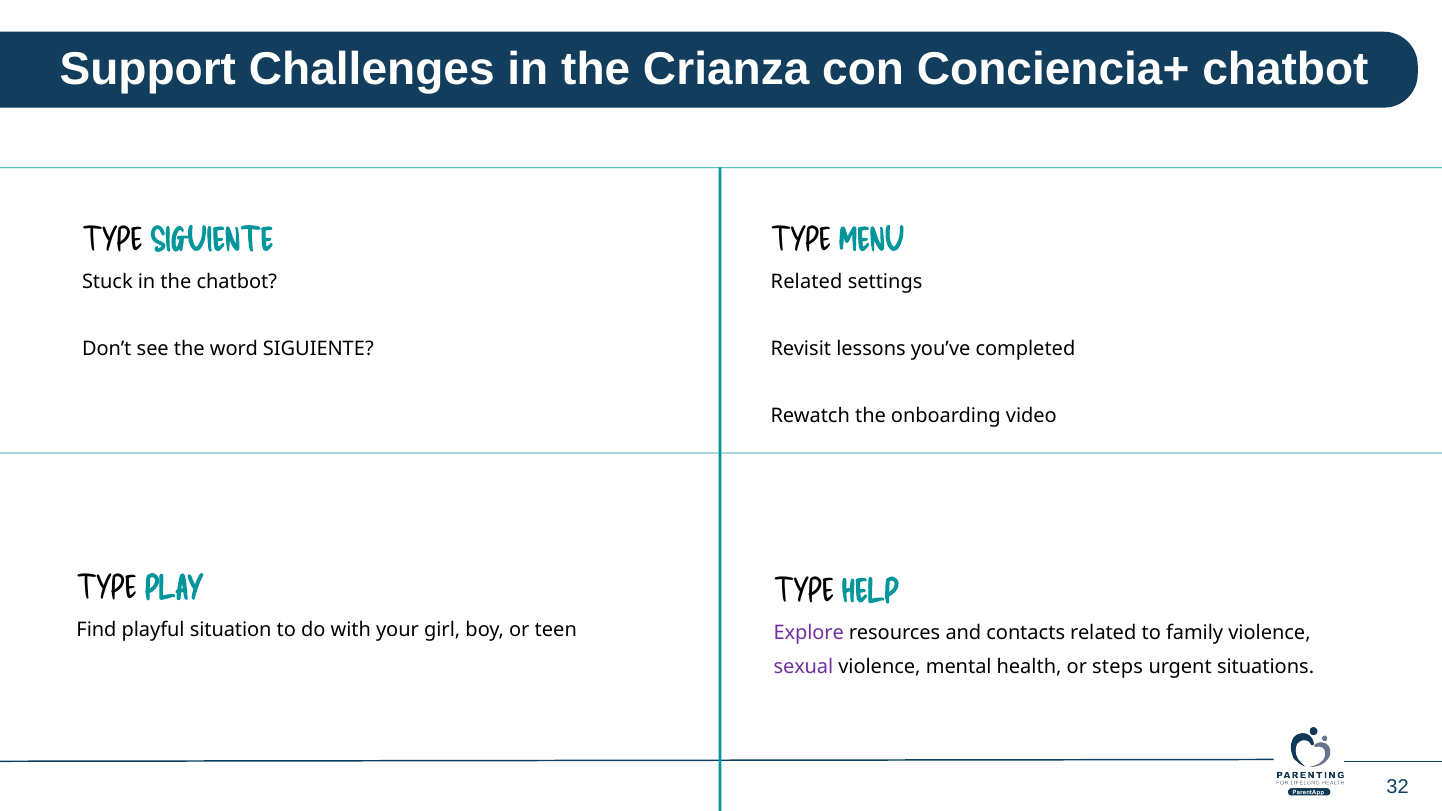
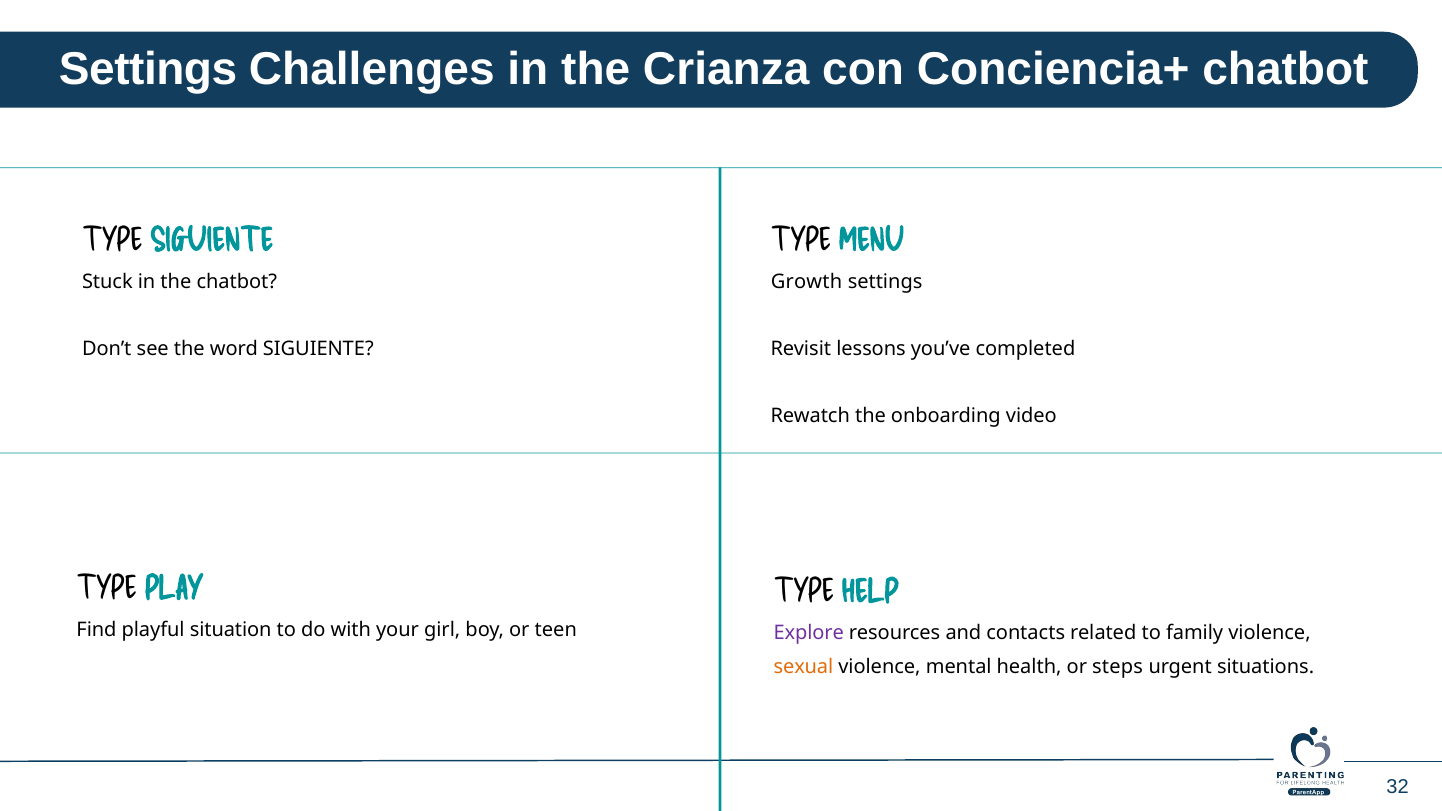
Support: Support -> Settings (148, 69)
Related: Related -> Growth (807, 282)
sexual colour: purple -> orange (803, 667)
